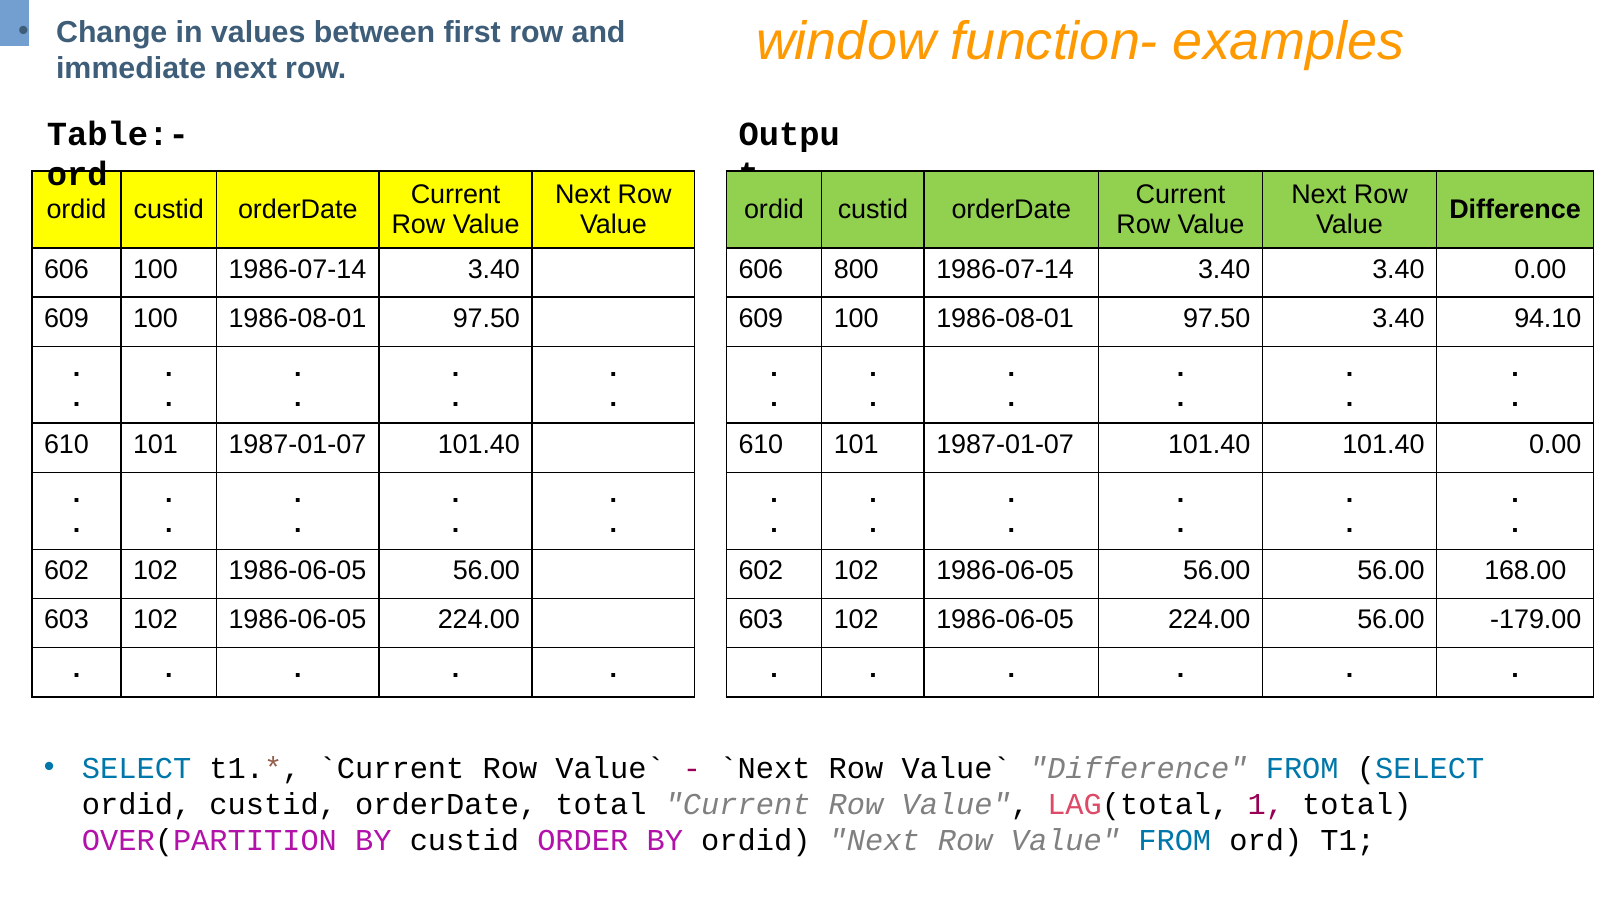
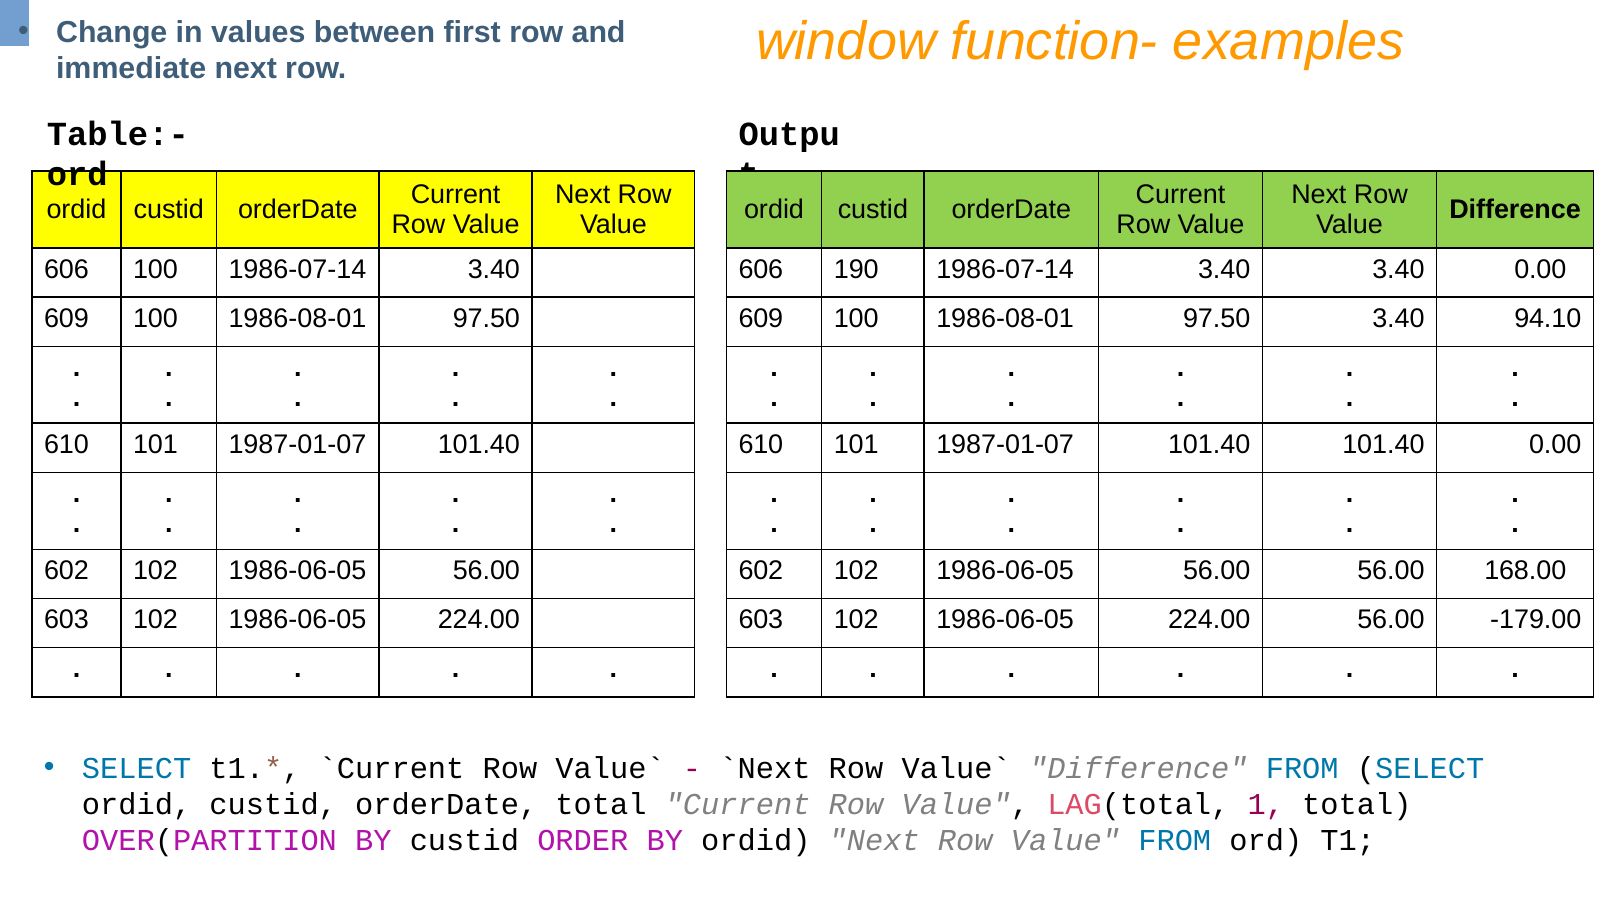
800: 800 -> 190 (856, 270)
